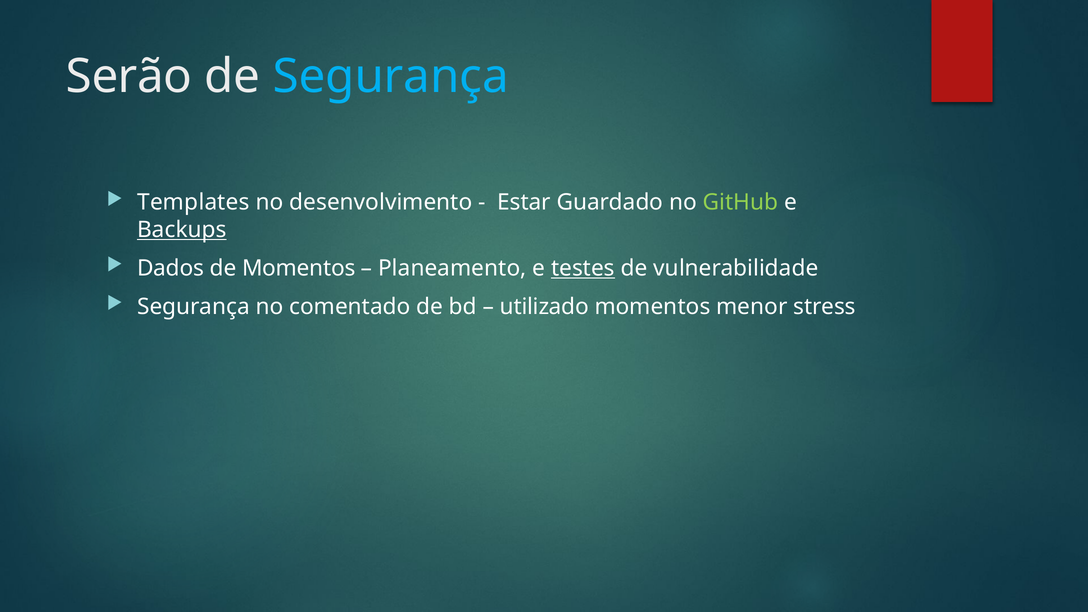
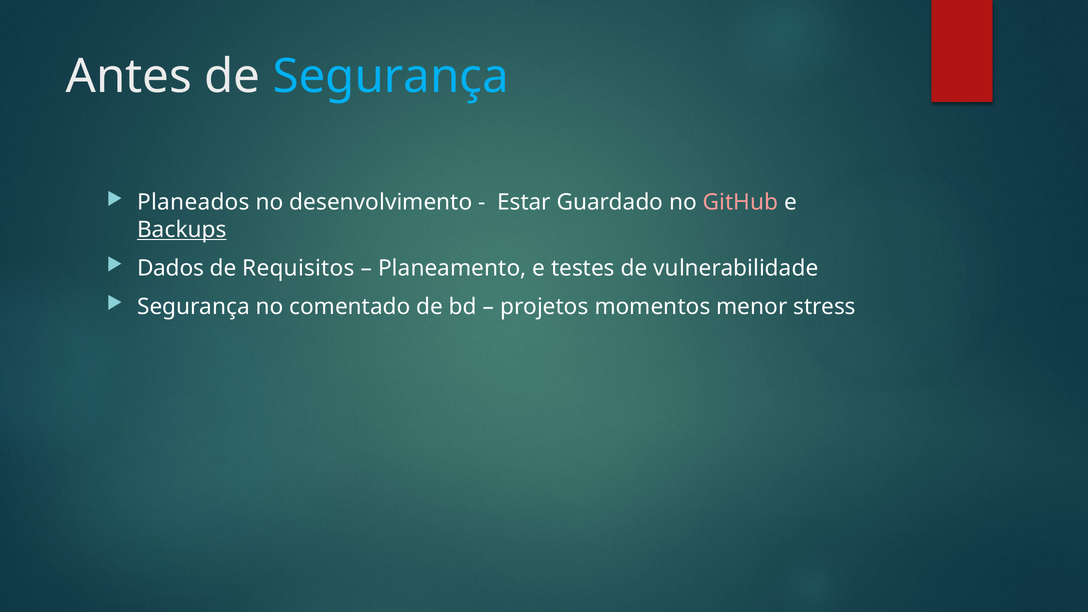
Serão: Serão -> Antes (129, 76)
Templates: Templates -> Planeados (193, 202)
GitHub colour: light green -> pink (741, 202)
de Momentos: Momentos -> Requisitos (299, 268)
testes underline: present -> none (583, 268)
utilizado: utilizado -> projetos (544, 307)
